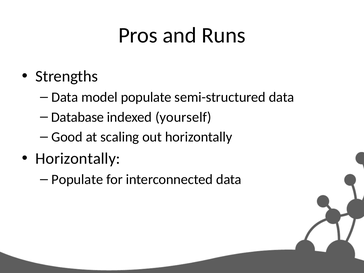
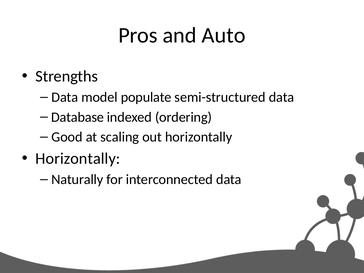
Runs: Runs -> Auto (224, 35)
yourself: yourself -> ordering (183, 117)
Populate: Populate -> Naturally (77, 179)
